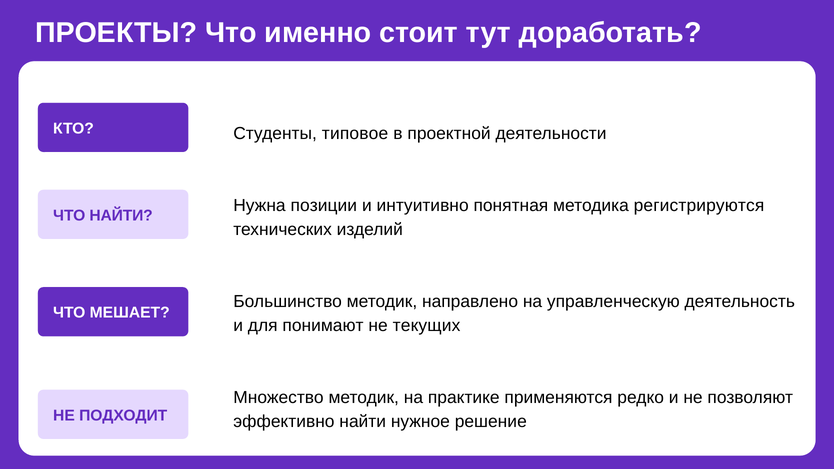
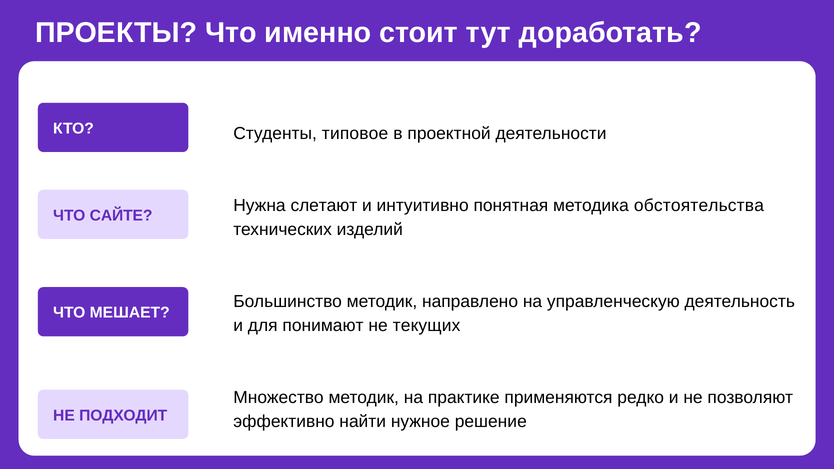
позиции: позиции -> слетают (324, 206)
регистрируются: регистрируются -> обстоятельства (699, 206)
ЧТО НАЙТИ: НАЙТИ -> САЙТЕ (121, 215)
